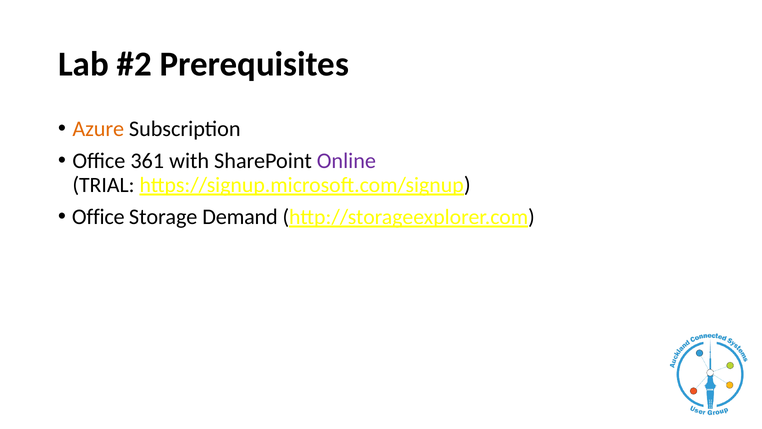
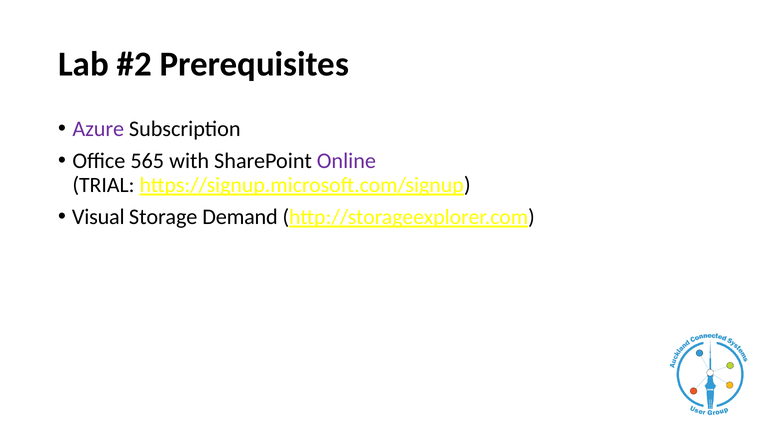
Azure colour: orange -> purple (98, 129)
361: 361 -> 565 (147, 161)
Office: Office -> Visual (98, 217)
